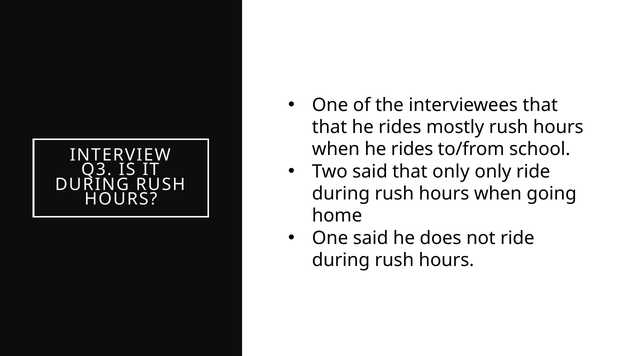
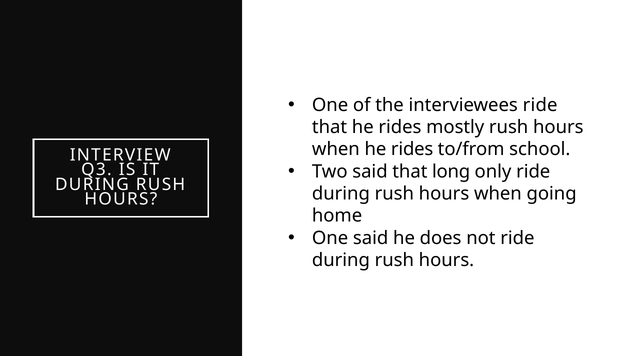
interviewees that: that -> ride (540, 105)
that only: only -> long (451, 172)
